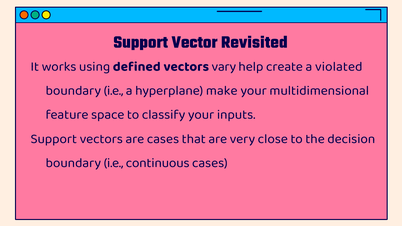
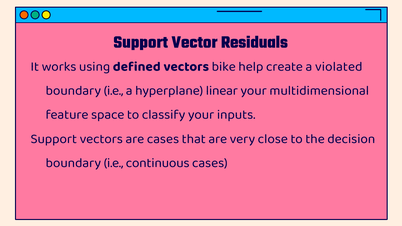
Revisited: Revisited -> Residuals (254, 42)
vary: vary -> bike (224, 66)
make: make -> linear (222, 90)
